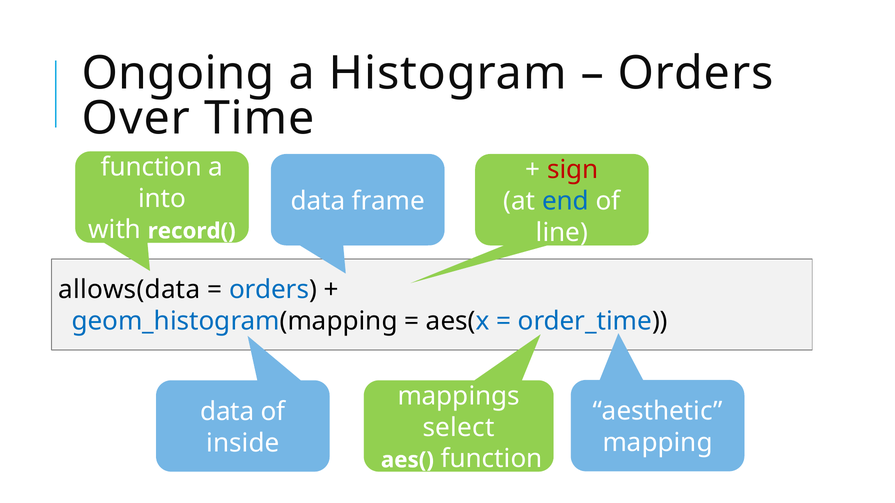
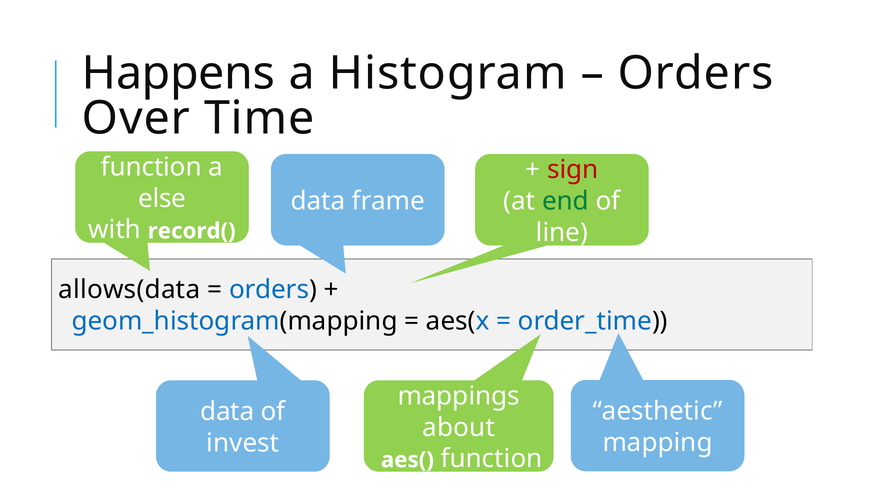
Ongoing: Ongoing -> Happens (178, 74)
into: into -> else (162, 199)
end colour: blue -> green (565, 201)
select: select -> about (459, 428)
inside: inside -> invest (243, 443)
